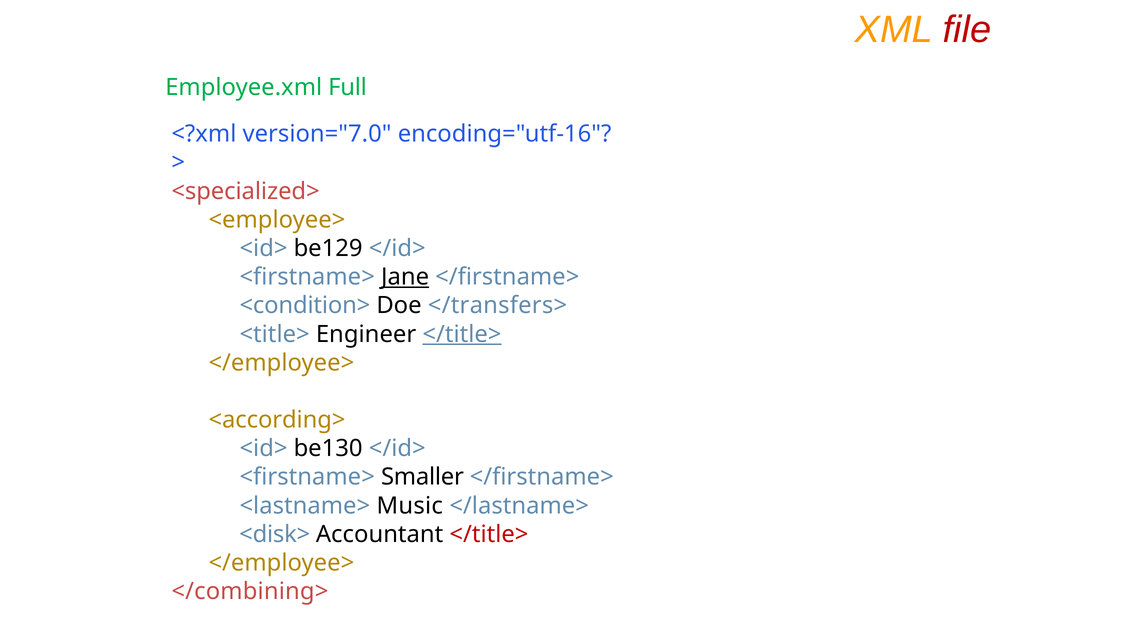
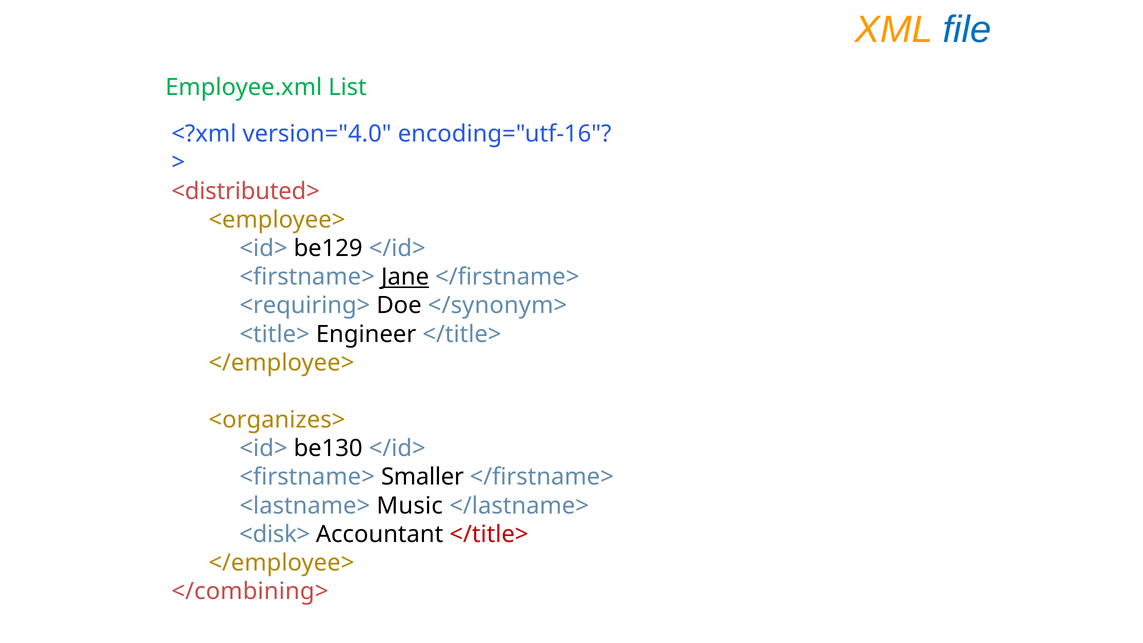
file colour: red -> blue (967, 30)
Full: Full -> List (347, 87)
version="7.0: version="7.0 -> version="4.0 (317, 134)
<specialized>: <specialized> -> <distributed> (246, 191)
<condition>: <condition> -> <requiring> (305, 306)
</transfers>: </transfers> -> </synonym> (498, 306)
</title> underline: present -> none (462, 334)
<according>: <according> -> <organizes> (277, 420)
